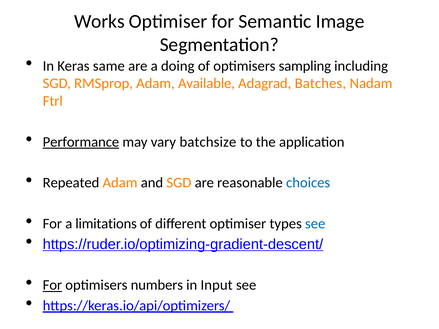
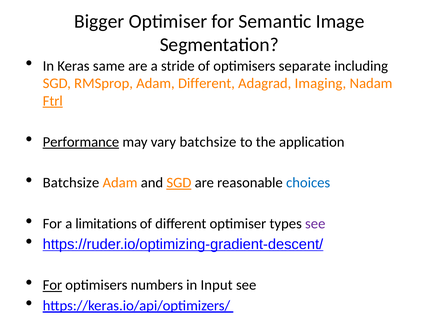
Works: Works -> Bigger (99, 21)
doing: doing -> stride (178, 66)
sampling: sampling -> separate (305, 66)
Adam Available: Available -> Different (206, 83)
Batches: Batches -> Imaging (320, 83)
Ftrl underline: none -> present (53, 101)
Repeated: Repeated -> Batchsize (71, 183)
SGD underline: none -> present (179, 183)
see colour: blue -> purple (315, 224)
